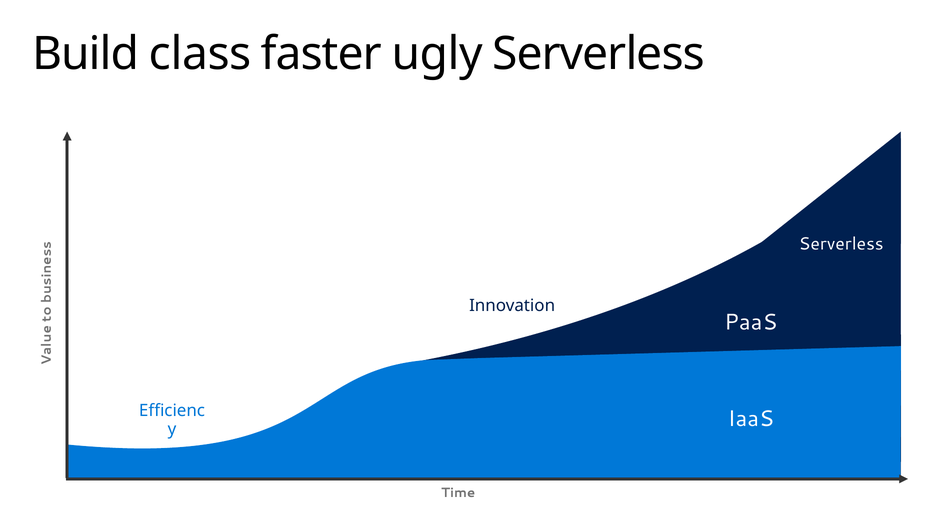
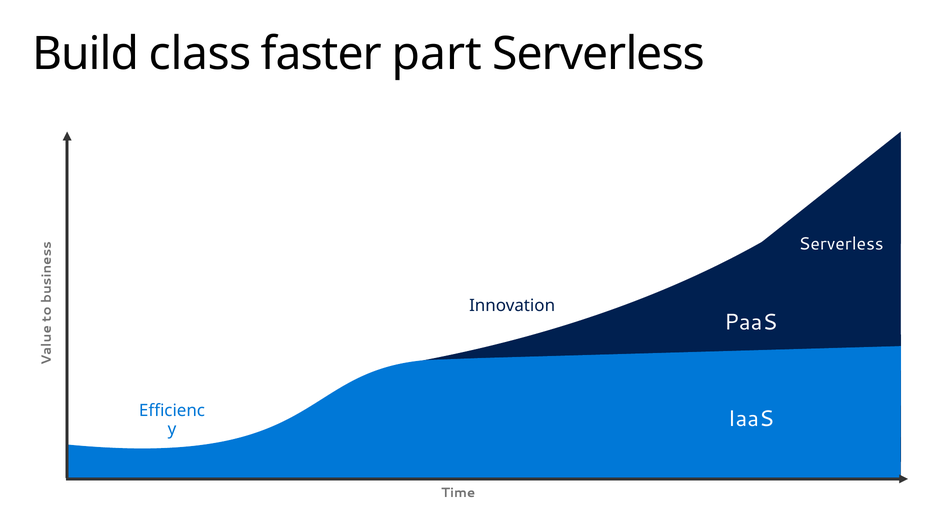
ugly: ugly -> part (437, 54)
